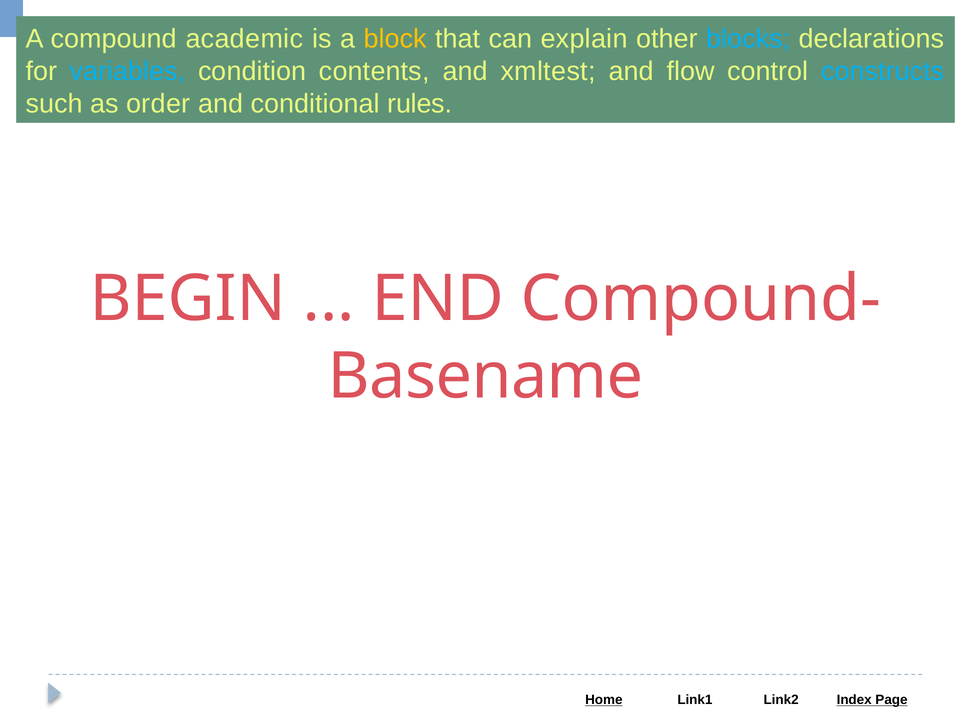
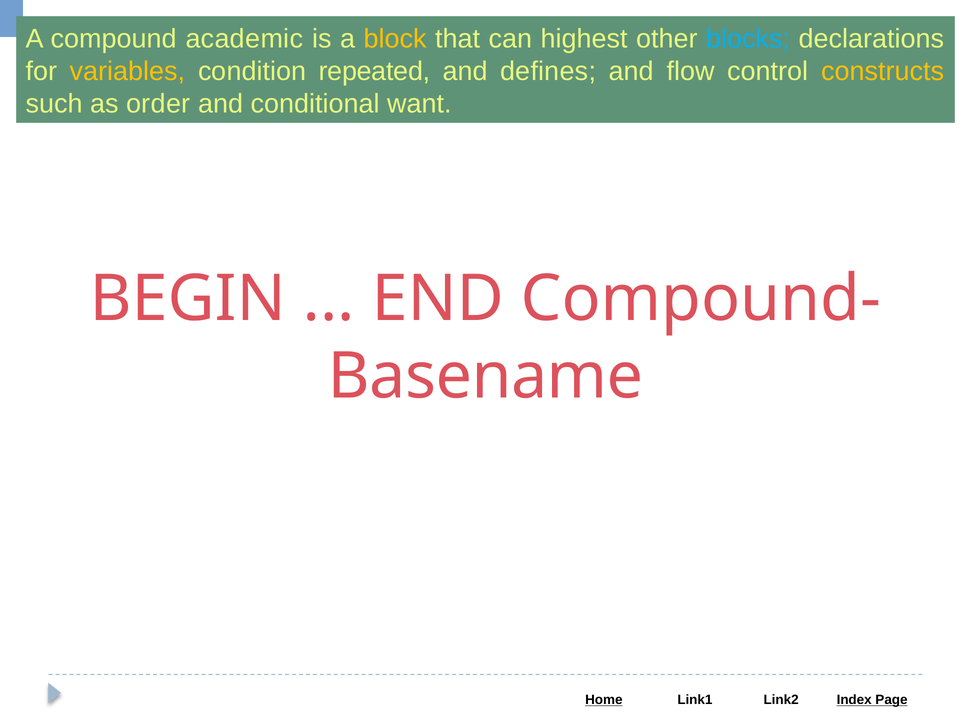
explain: explain -> highest (584, 39)
variables colour: light blue -> yellow (128, 71)
contents: contents -> repeated (374, 71)
xmltest: xmltest -> defines (548, 71)
constructs colour: light blue -> yellow (883, 71)
rules: rules -> want (420, 104)
